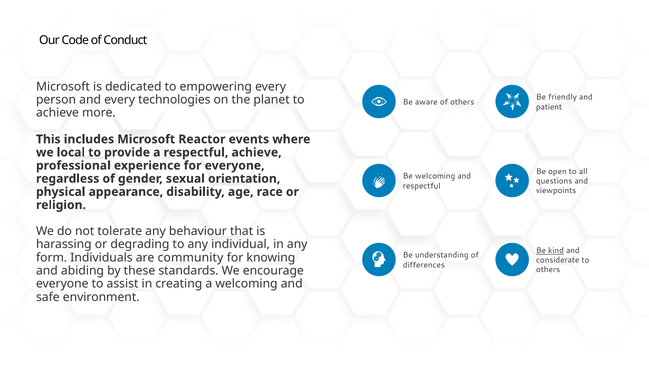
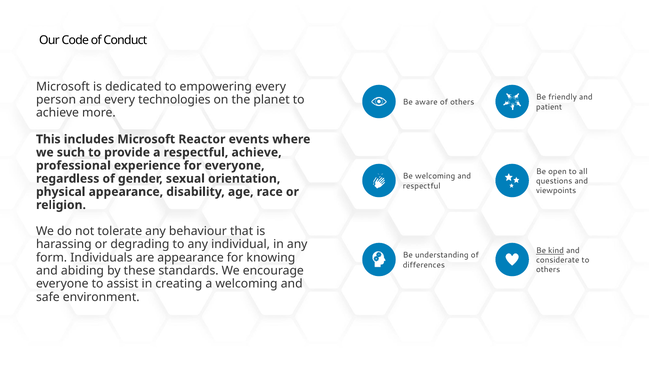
local: local -> such (71, 152)
are community: community -> appearance (191, 258)
